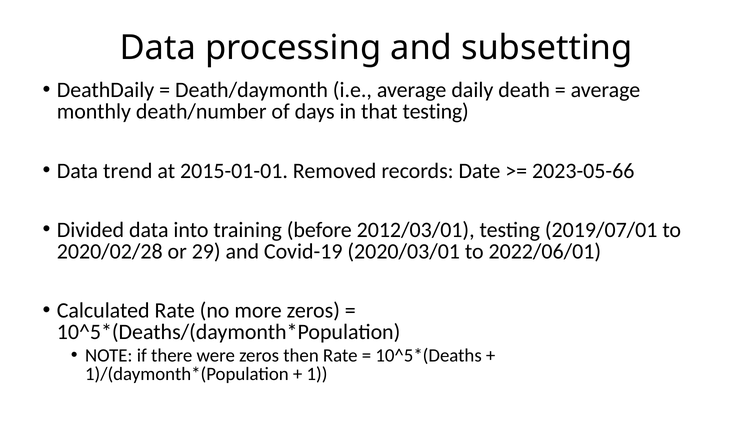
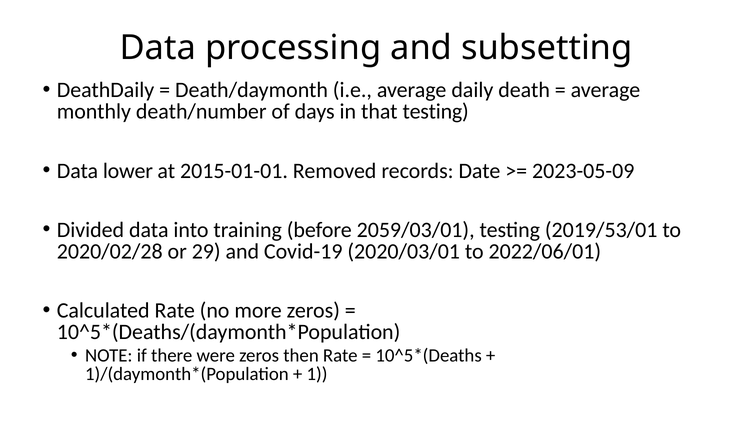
trend: trend -> lower (128, 171)
2023-05-66: 2023-05-66 -> 2023-05-09 (583, 171)
2012/03/01: 2012/03/01 -> 2059/03/01 (416, 230)
2019/07/01: 2019/07/01 -> 2019/53/01 (601, 230)
